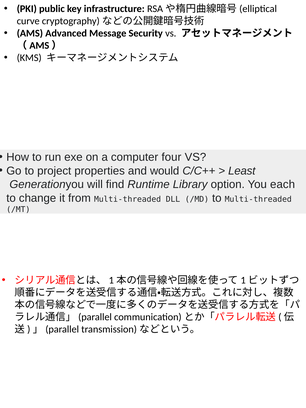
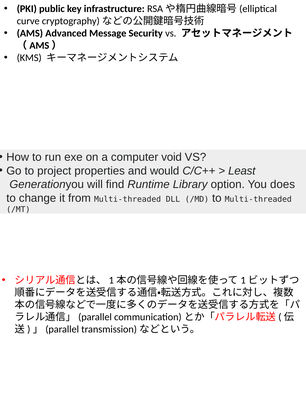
four: four -> void (172, 157)
each: each -> does (283, 184)
